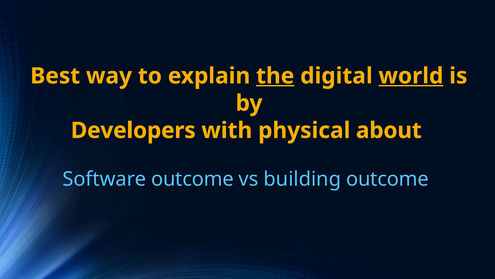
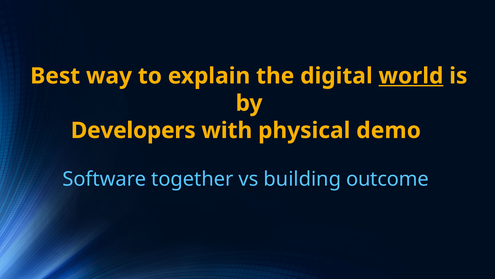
the underline: present -> none (275, 76)
about: about -> demo (389, 130)
Software outcome: outcome -> together (192, 179)
